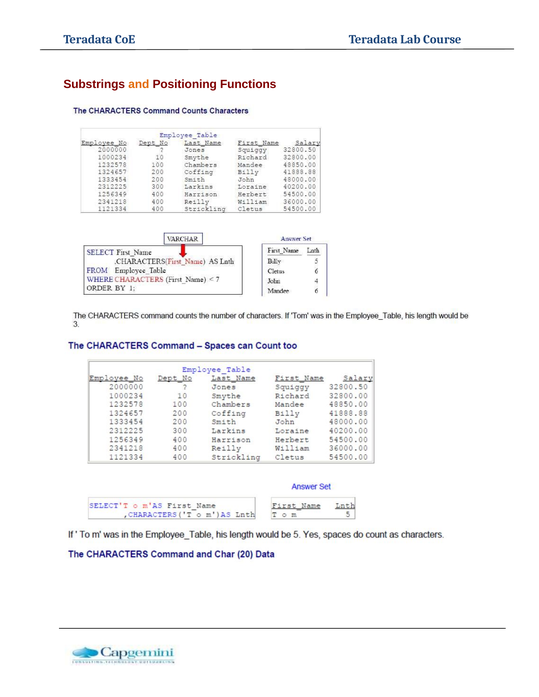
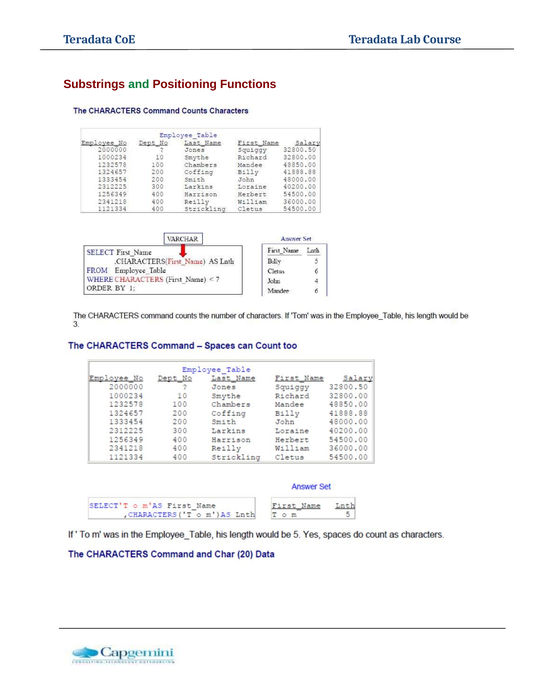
and colour: orange -> green (139, 84)
